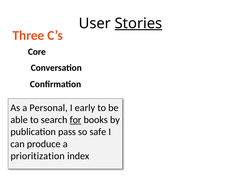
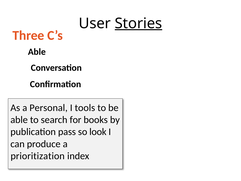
Core: Core -> Able (37, 52)
early: early -> tools (85, 108)
for underline: present -> none (76, 120)
safe: safe -> look (98, 132)
